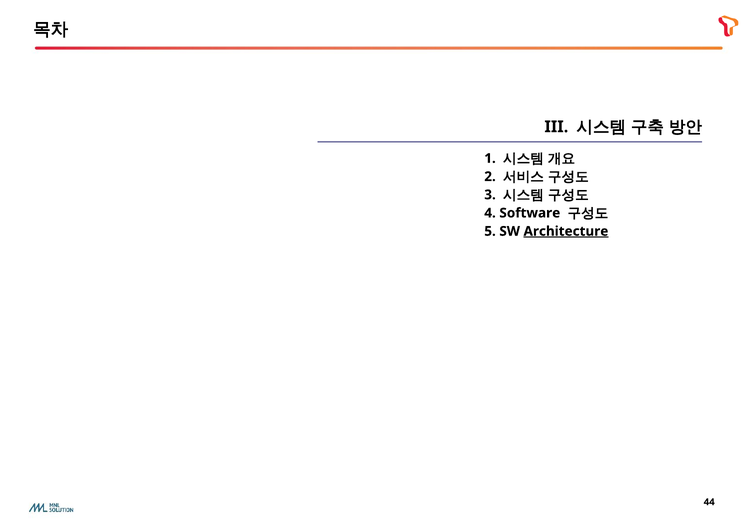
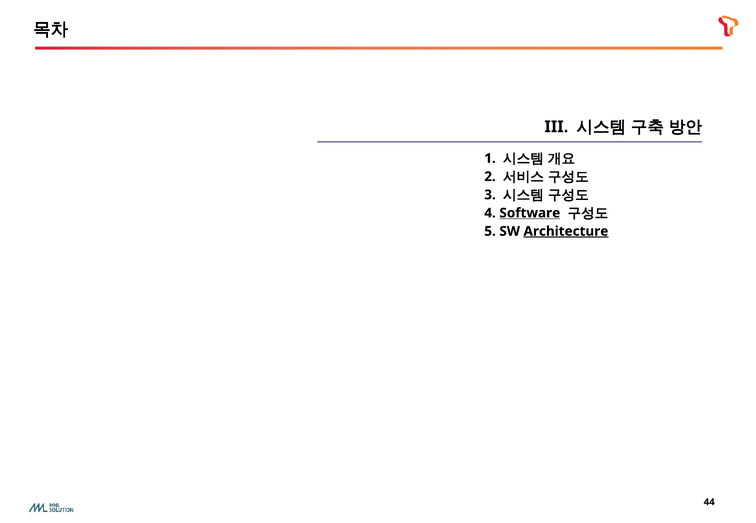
Software underline: none -> present (530, 213)
